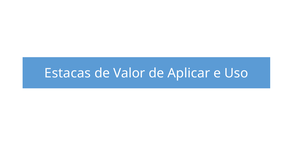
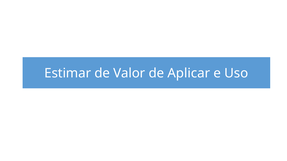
Estacas: Estacas -> Estimar (68, 73)
